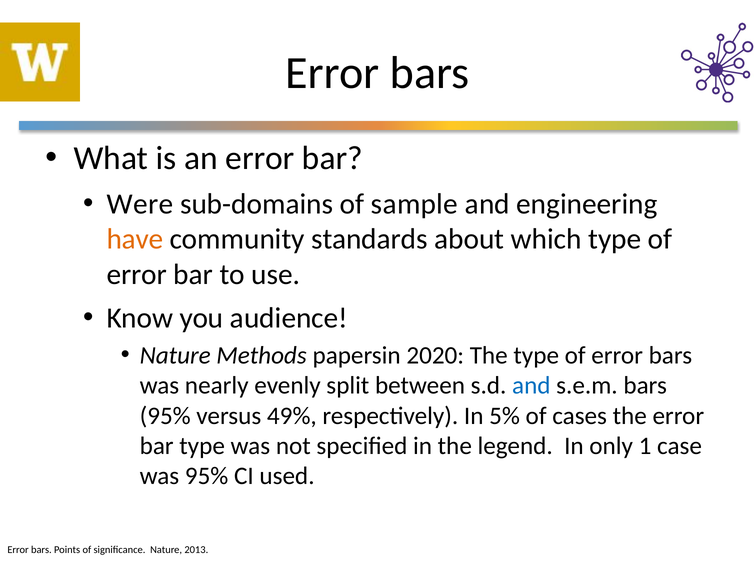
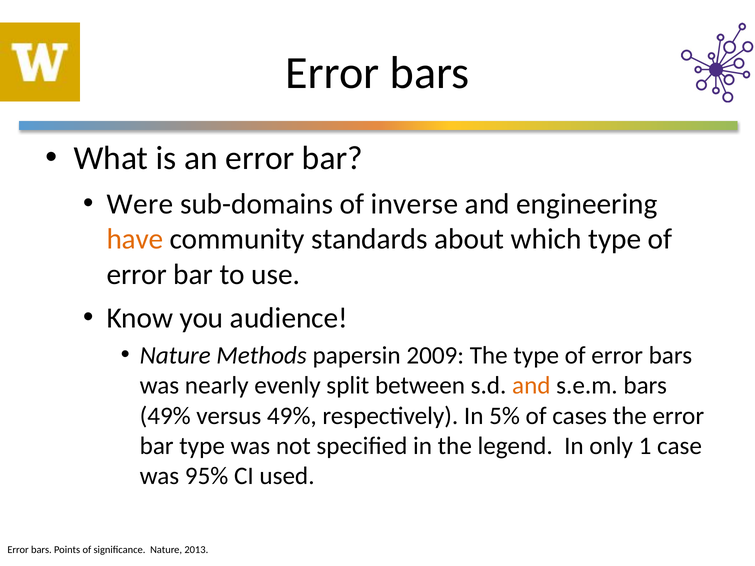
sample: sample -> inverse (415, 204)
2020: 2020 -> 2009 (435, 356)
and colour: blue -> orange (531, 386)
95%: 95% -> 49% (165, 416)
